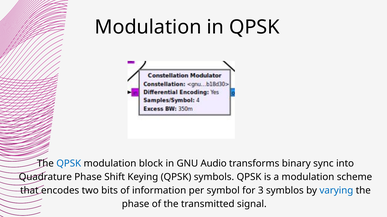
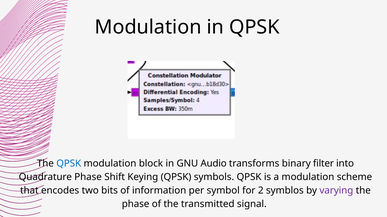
sync: sync -> filter (323, 164)
3: 3 -> 2 (261, 191)
varying colour: blue -> purple (336, 191)
